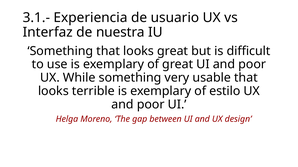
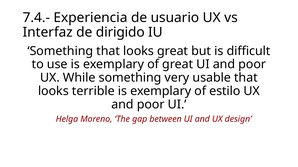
3.1.-: 3.1.- -> 7.4.- (36, 18)
nuestra: nuestra -> dirigido (120, 32)
